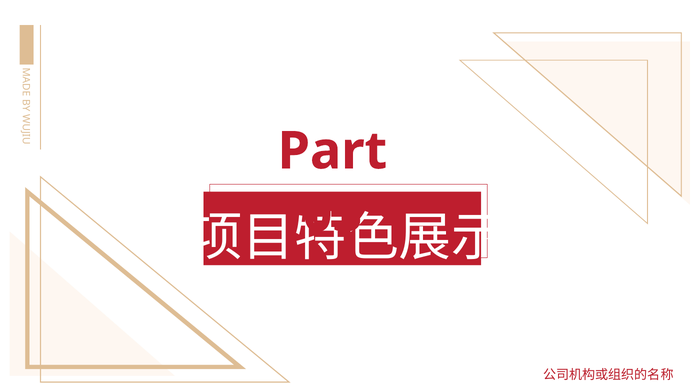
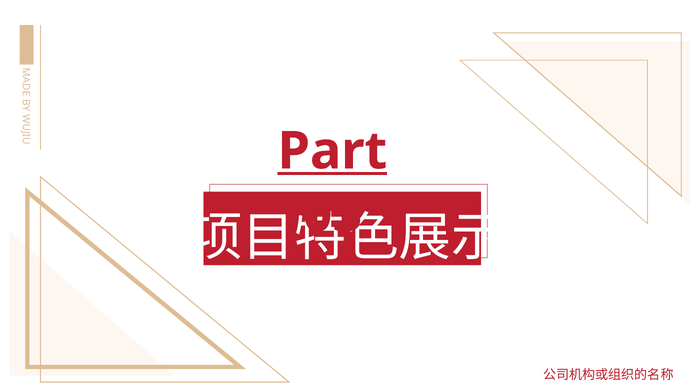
Part underline: none -> present (332, 151)
